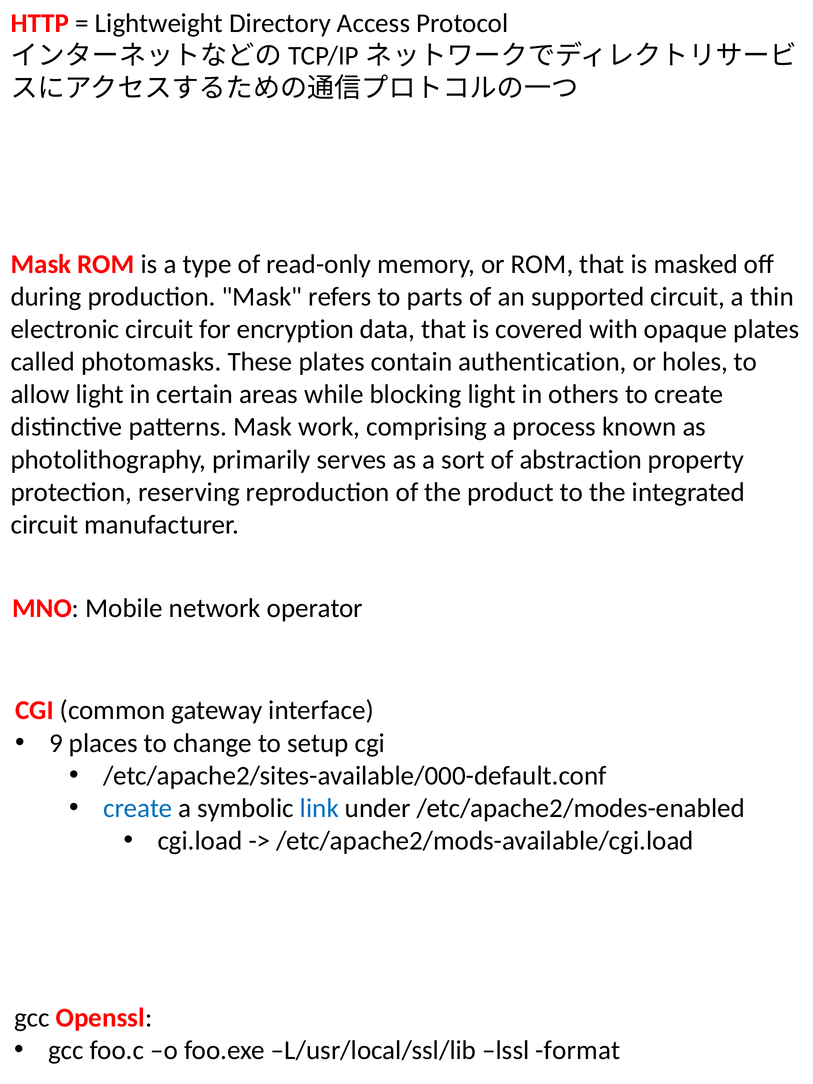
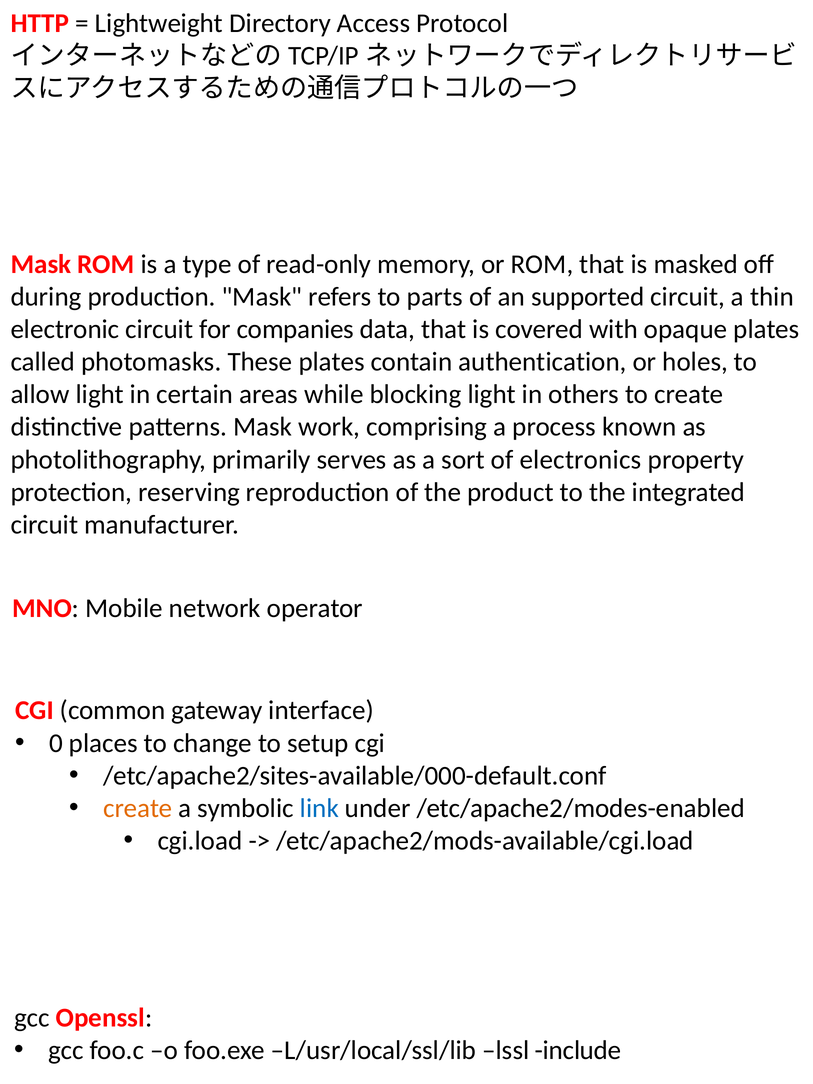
encryption: encryption -> companies (295, 329)
abstraction: abstraction -> electronics (581, 460)
9: 9 -> 0 (56, 743)
create colour: blue -> orange (138, 808)
format: format -> include (578, 1050)
